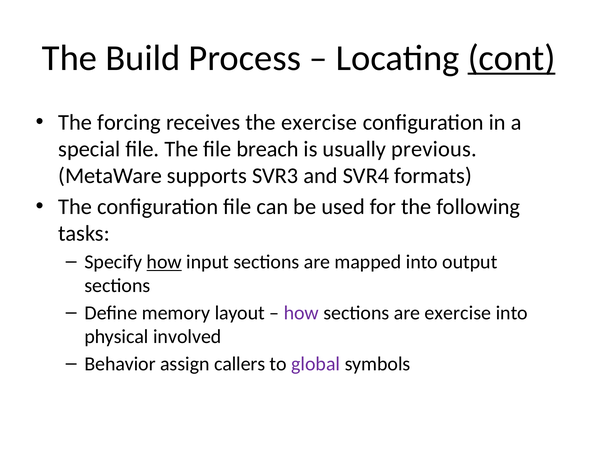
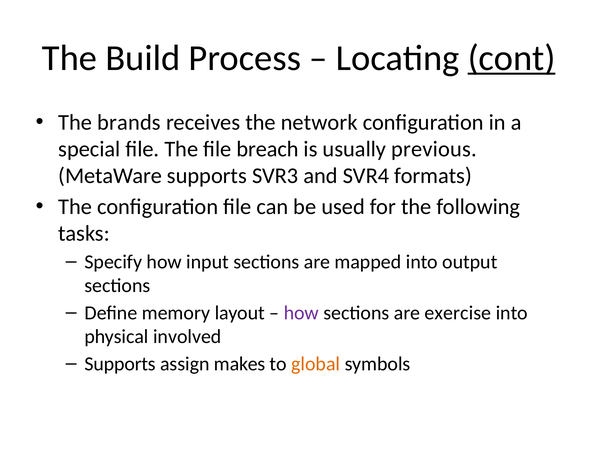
forcing: forcing -> brands (129, 122)
the exercise: exercise -> network (319, 122)
how underline: present -> none (164, 262)
Behavior: Behavior -> Supports (120, 363)
callers: callers -> makes (240, 363)
global colour: purple -> orange (316, 363)
